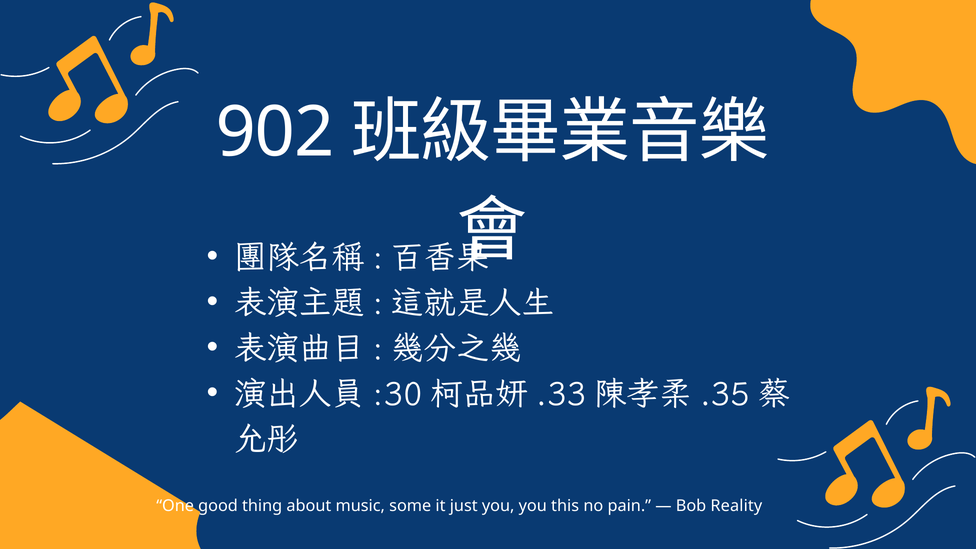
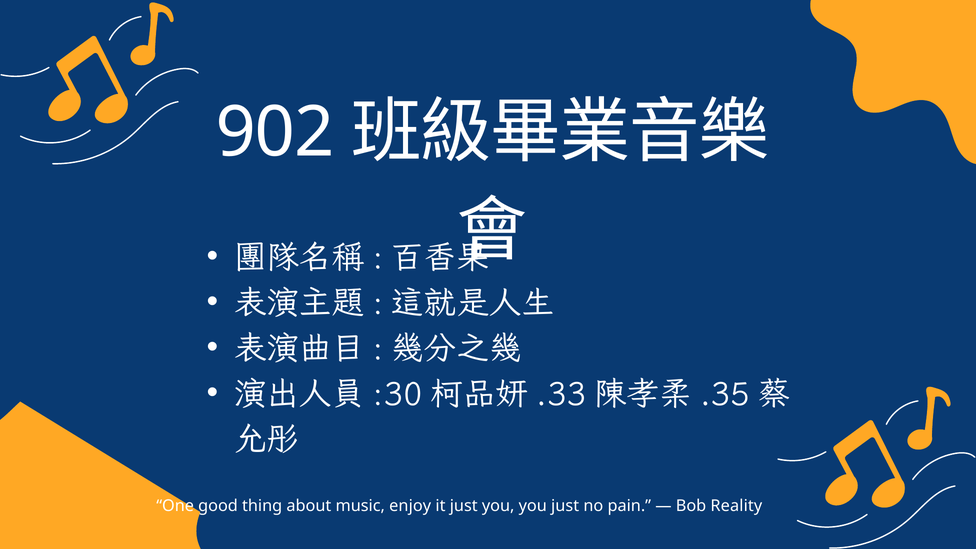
some: some -> enjoy (410, 506)
you this: this -> just (565, 506)
